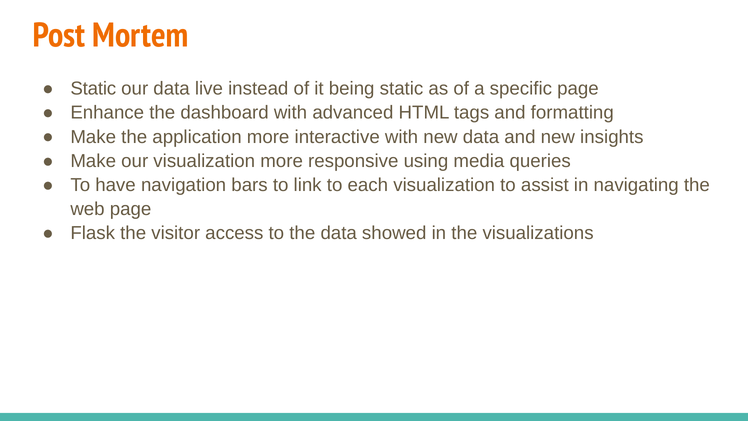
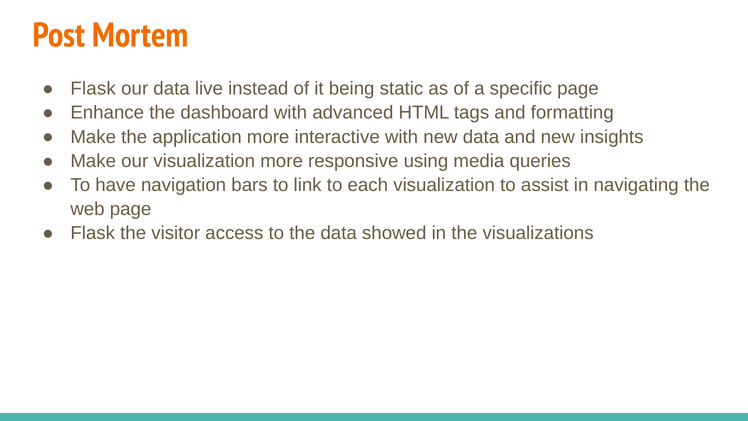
Static: Static -> Flask (93, 89)
